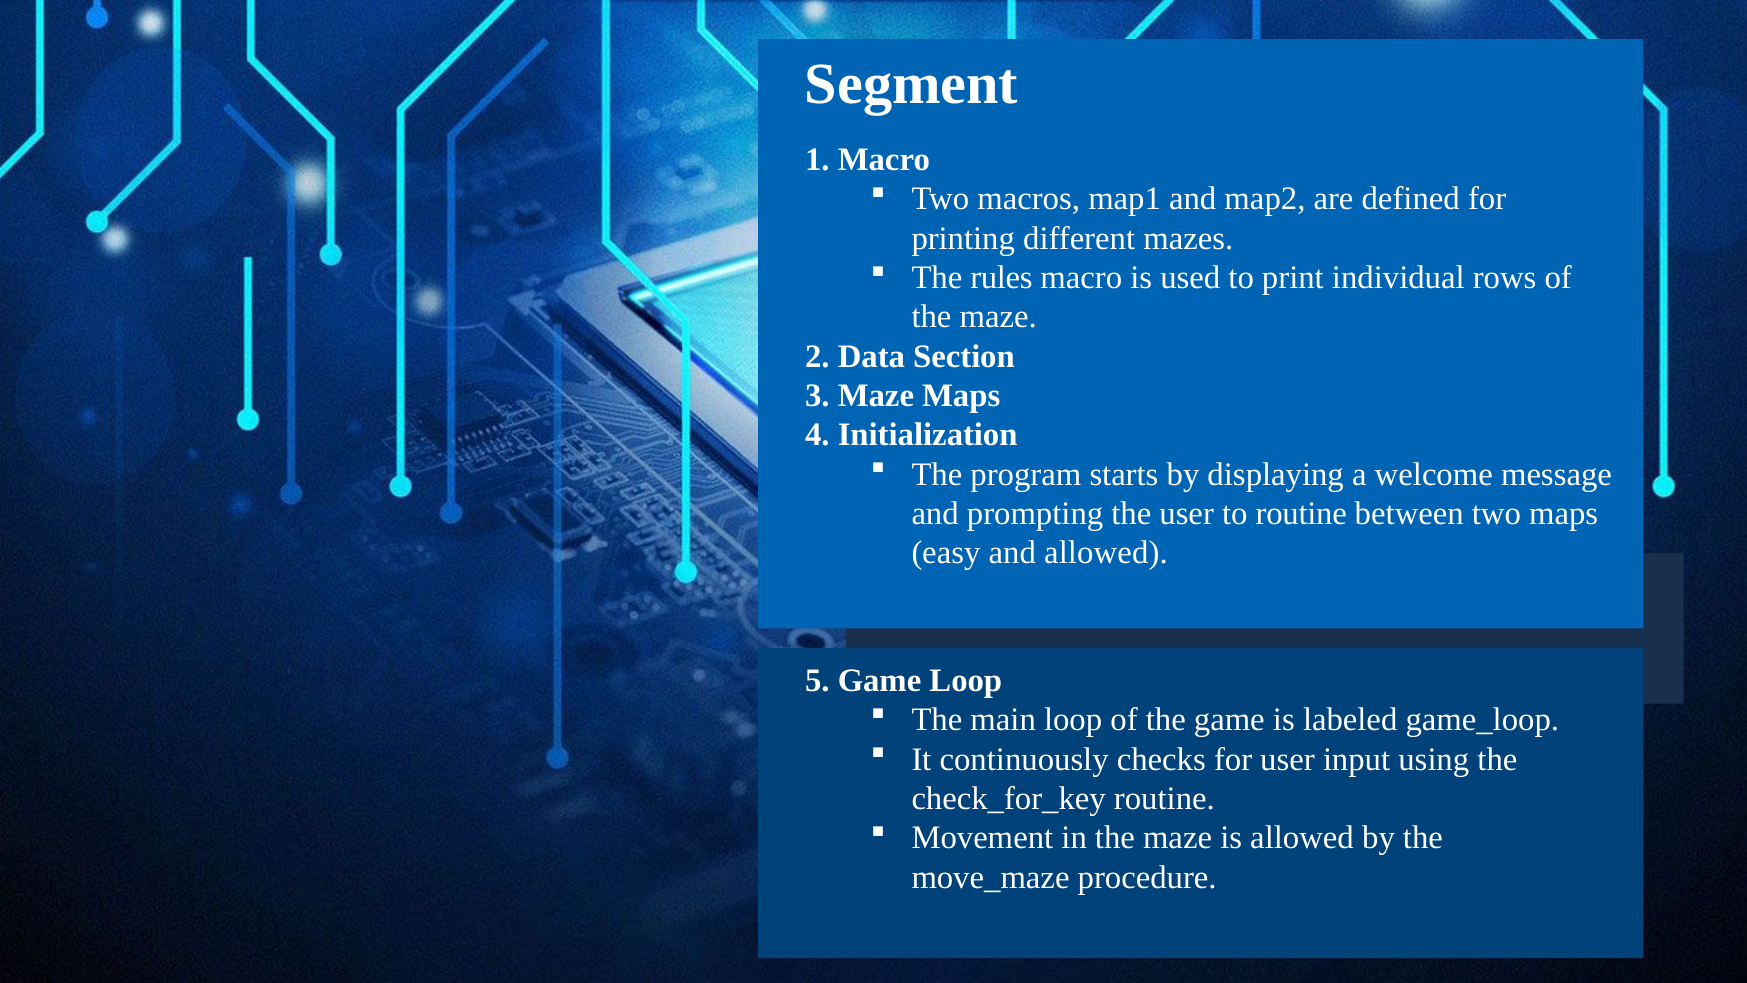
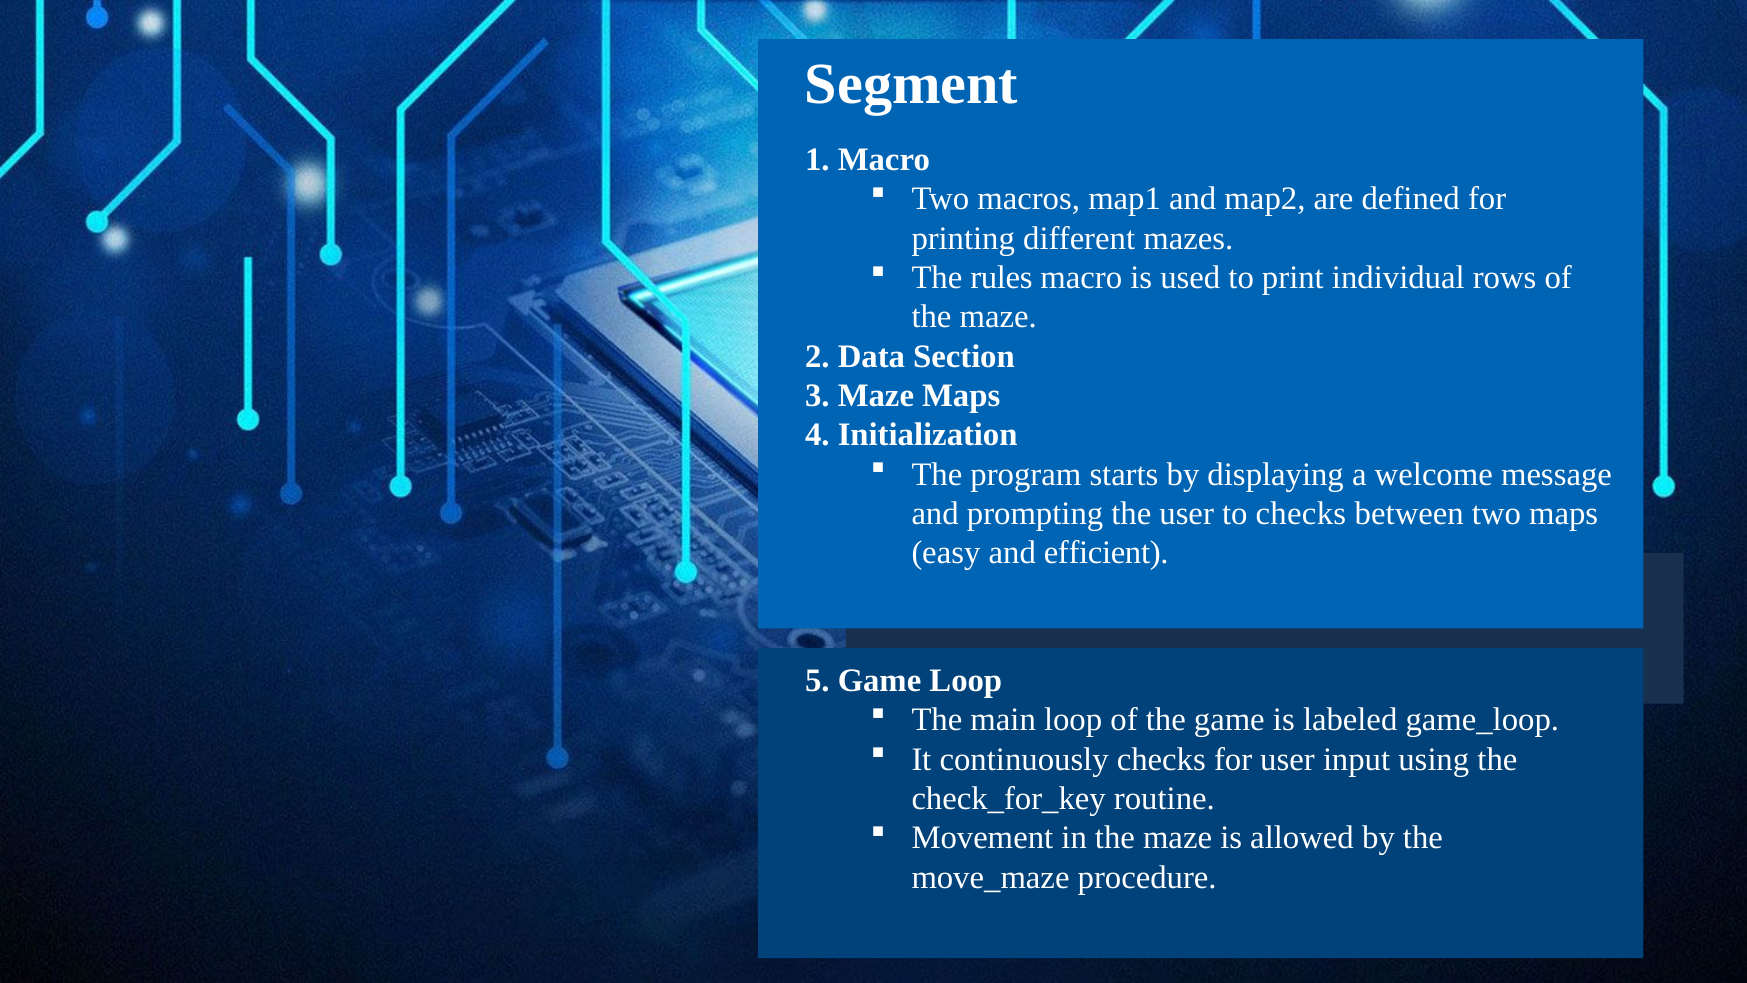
to routine: routine -> checks (1301, 513)
and allowed: allowed -> efficient (1106, 553)
